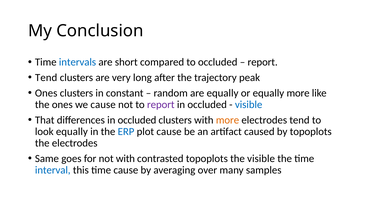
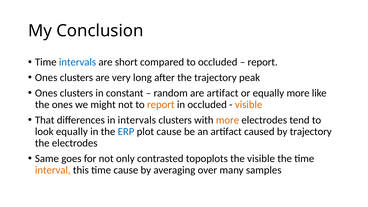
Tend: Tend -> Ones (46, 78)
are equally: equally -> artifact (223, 93)
we cause: cause -> might (103, 105)
report colour: purple -> orange (161, 105)
visible colour: blue -> orange (249, 105)
differences in occluded: occluded -> intervals (137, 120)
by topoplots: topoplots -> trajectory (311, 132)
not with: with -> only (125, 159)
interval colour: blue -> orange (53, 170)
